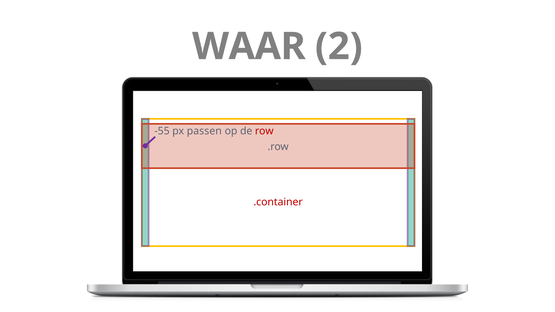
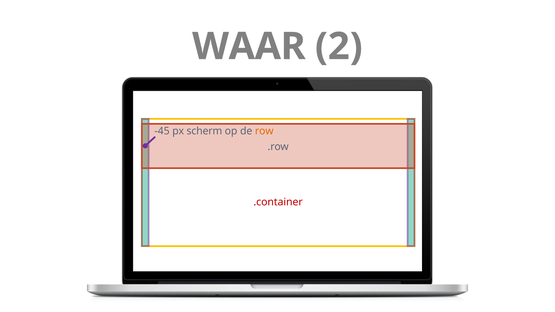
-55: -55 -> -45 (162, 131)
passen: passen -> scherm (204, 131)
row colour: red -> orange (264, 131)
